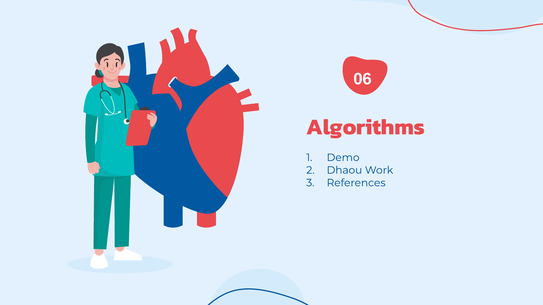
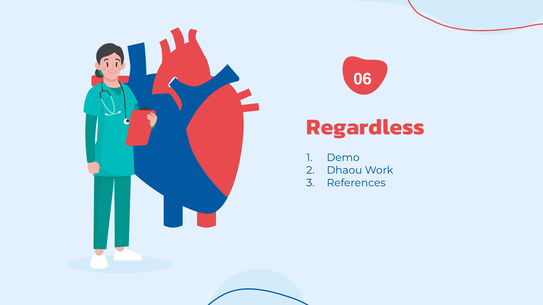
Algorithms: Algorithms -> Regardless (365, 127)
